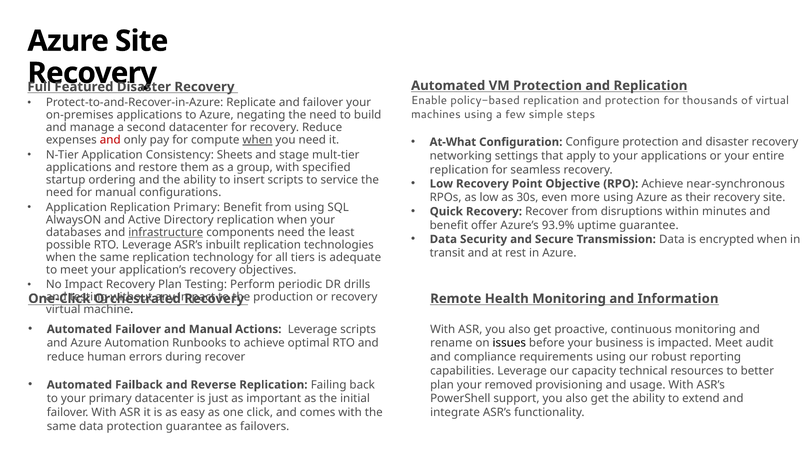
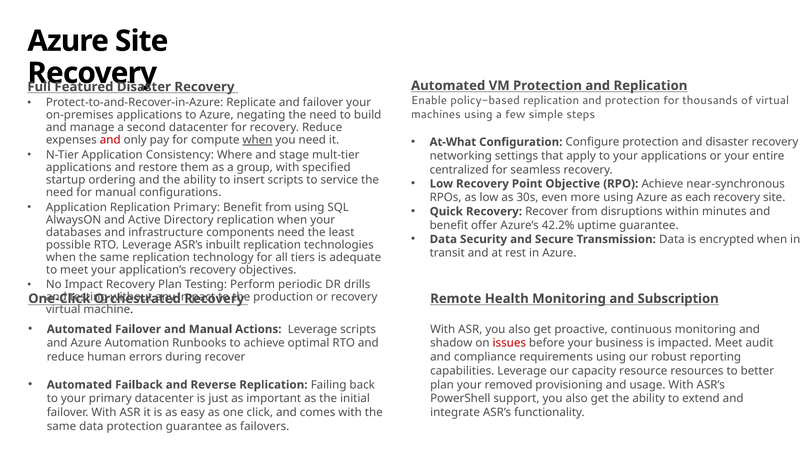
Sheets: Sheets -> Where (235, 155)
replication: replication -> centralized (459, 170)
their: their -> each (698, 198)
93.9%: 93.9% -> 42.2% (558, 225)
infrastructure underline: present -> none (166, 232)
Information: Information -> Subscription (678, 299)
rename: rename -> shadow (451, 343)
issues colour: black -> red (509, 343)
technical: technical -> resource (643, 371)
